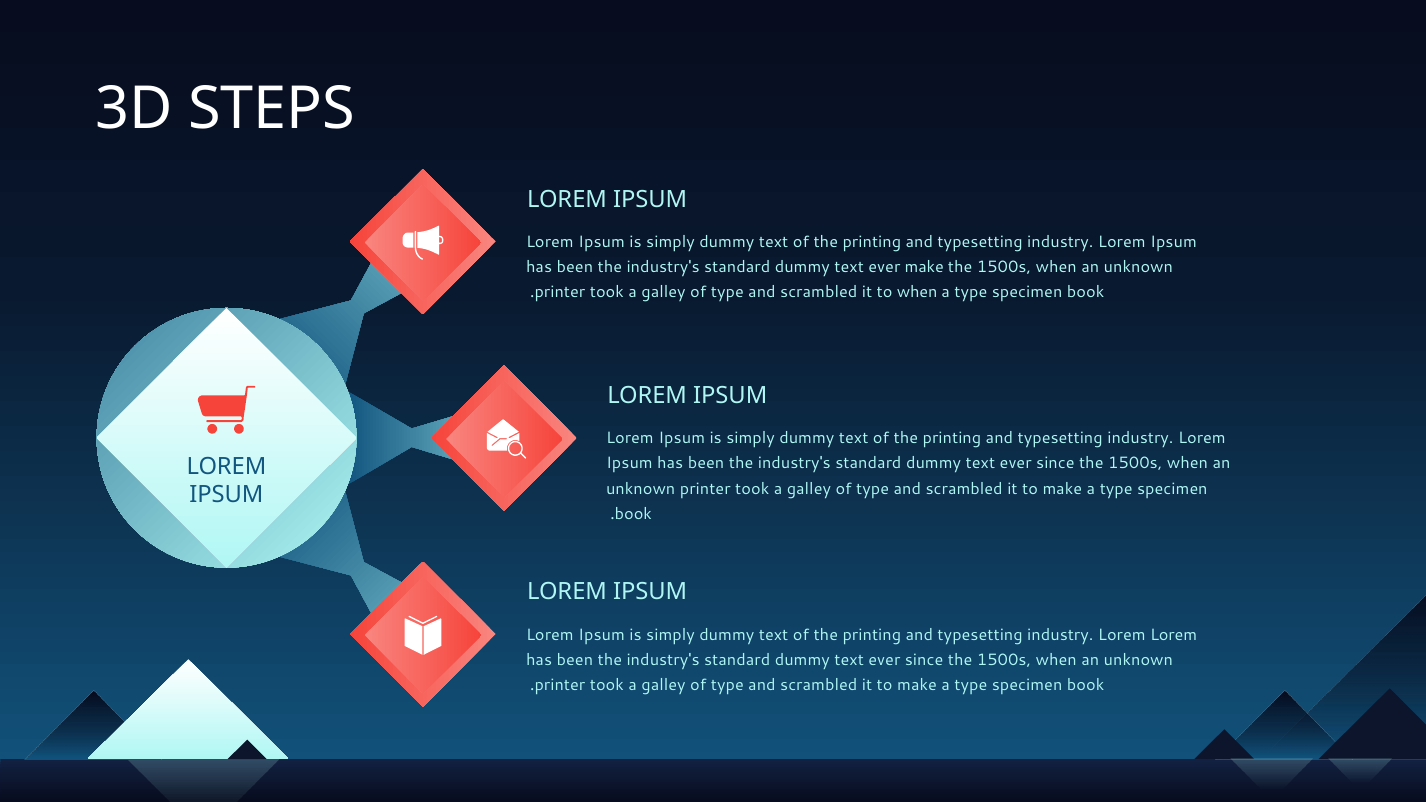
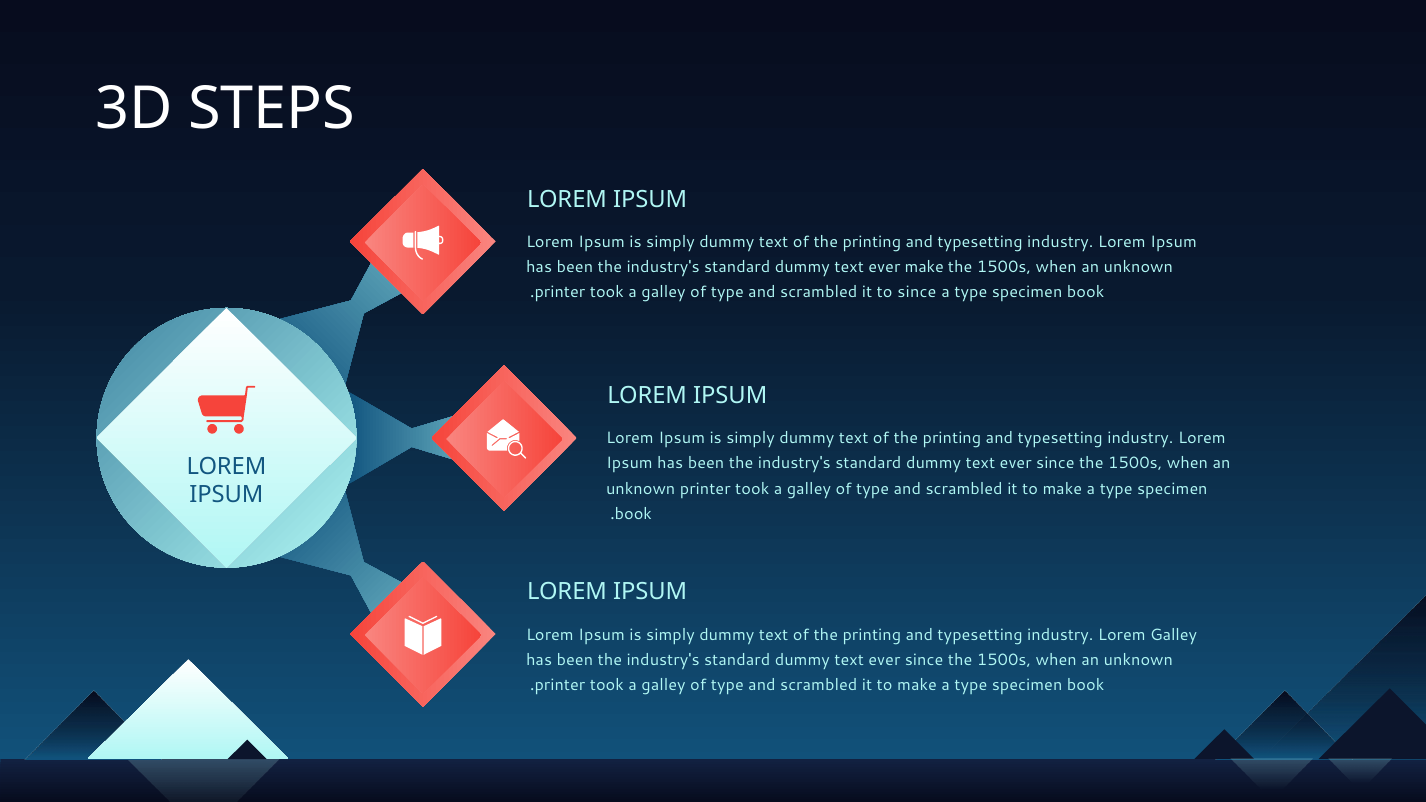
to when: when -> since (917, 293)
Lorem Lorem: Lorem -> Galley (1174, 635)
